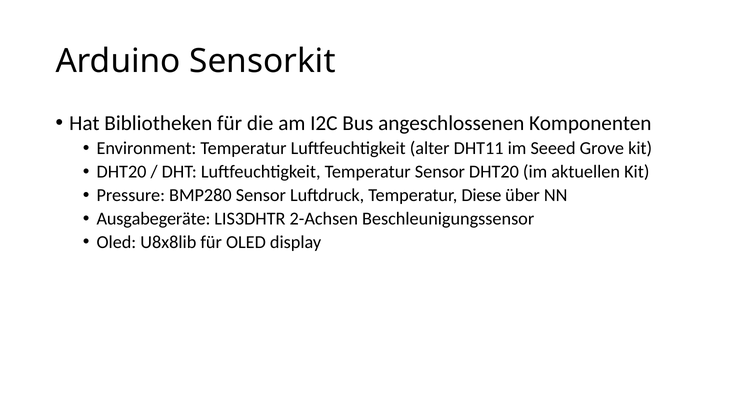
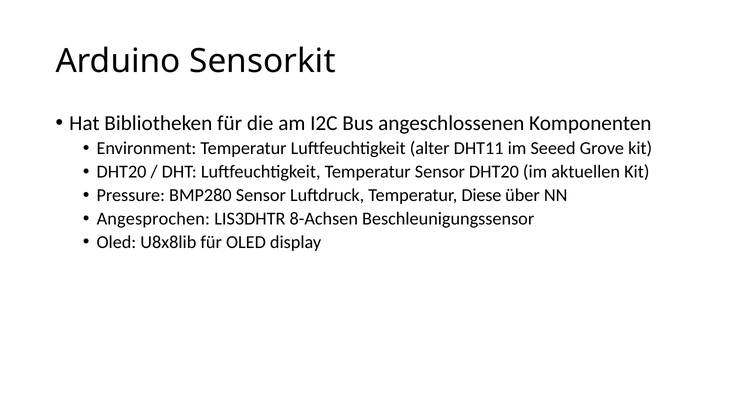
Ausgabegeräte: Ausgabegeräte -> Angesprochen (153, 219)
2-Achsen: 2-Achsen -> 8-Achsen (324, 219)
